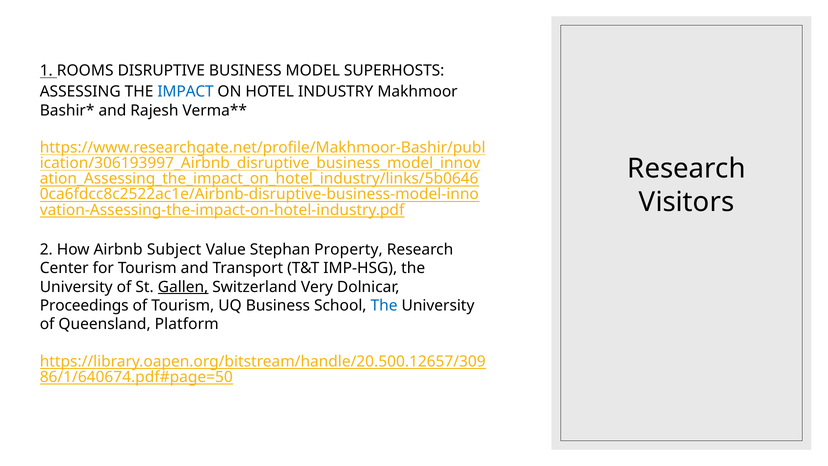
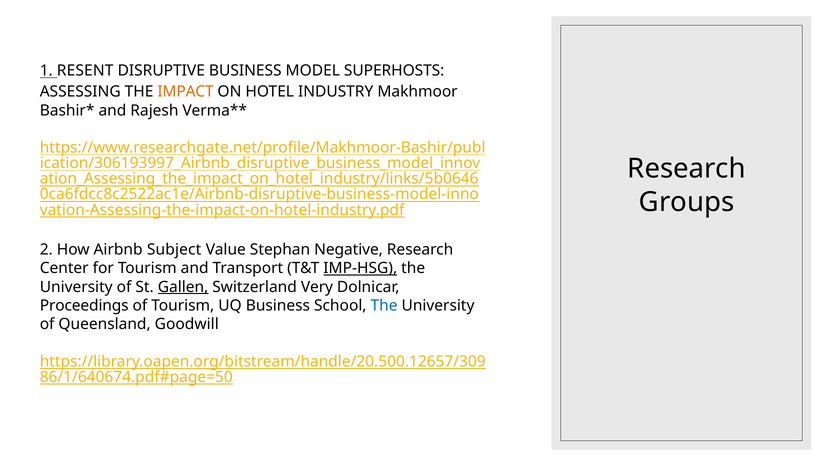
ROOMS: ROOMS -> RESENT (85, 71)
IMPACT colour: blue -> orange (186, 92)
Visitors: Visitors -> Groups (687, 202)
Property: Property -> Negative (349, 250)
IMP-HSG underline: none -> present (360, 268)
Platform: Platform -> Goodwill (187, 324)
